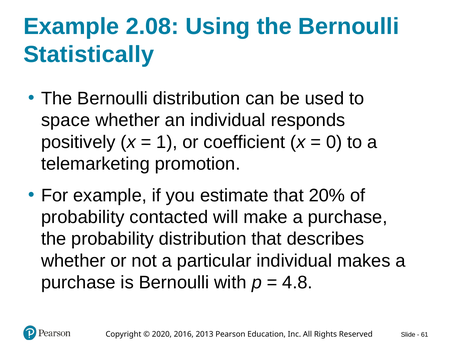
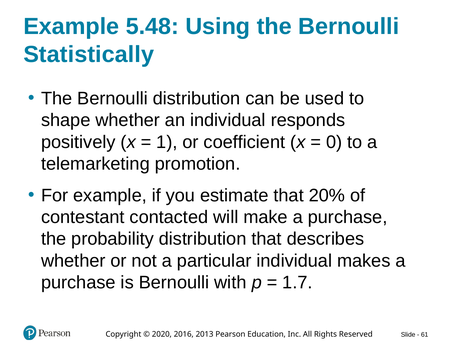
2.08: 2.08 -> 5.48 (152, 27)
space: space -> shape (66, 120)
probability: probability -> contestant (83, 217)
4.8: 4.8 -> 1.7 (297, 283)
